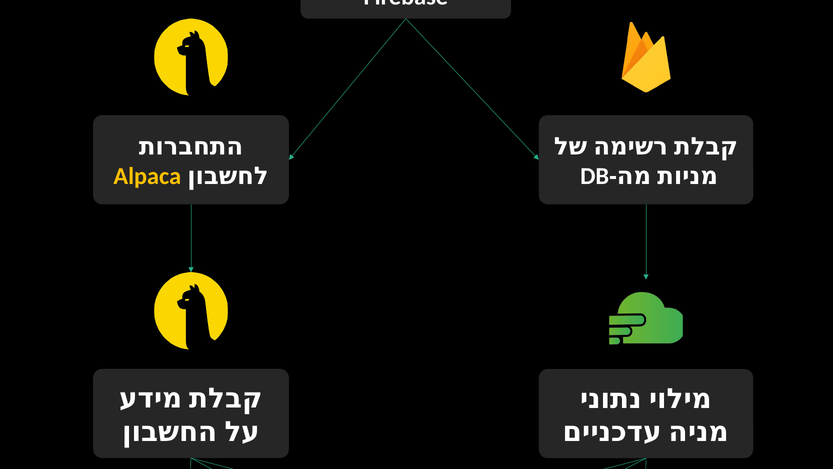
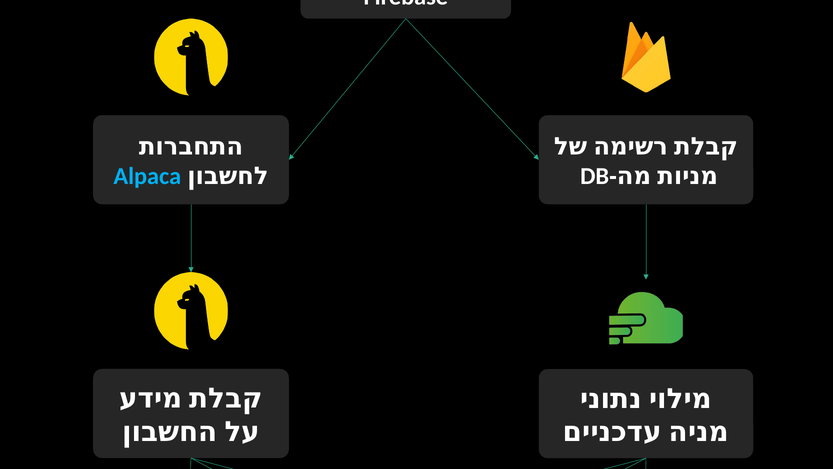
Alpaca colour: yellow -> light blue (147, 176)
